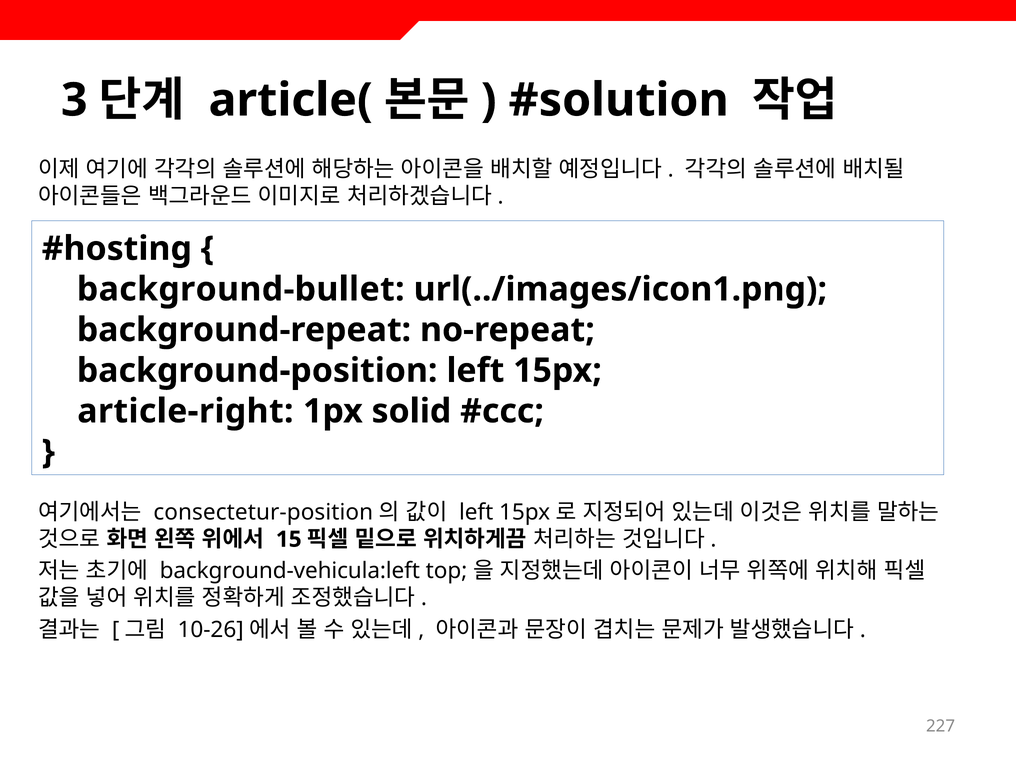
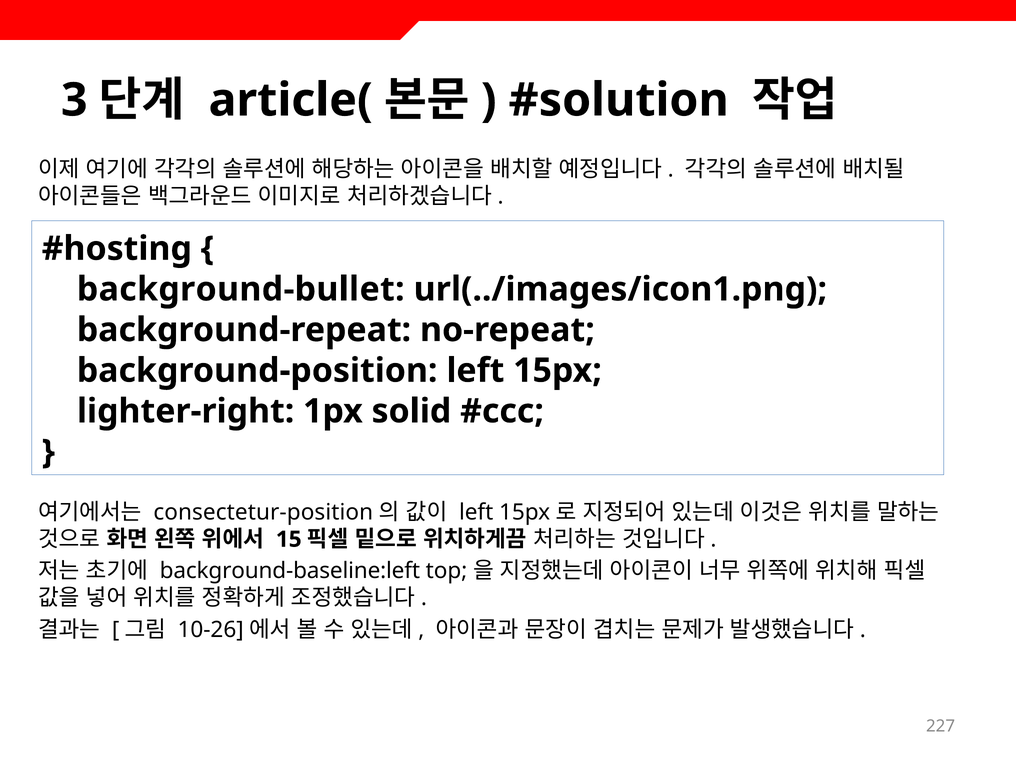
article-right: article-right -> lighter-right (186, 411)
background-vehicula:left: background-vehicula:left -> background-baseline:left (290, 571)
